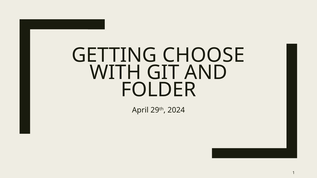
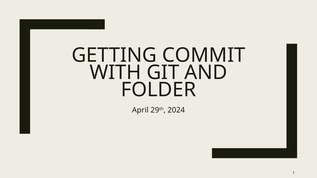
CHOOSE: CHOOSE -> COMMIT (204, 55)
